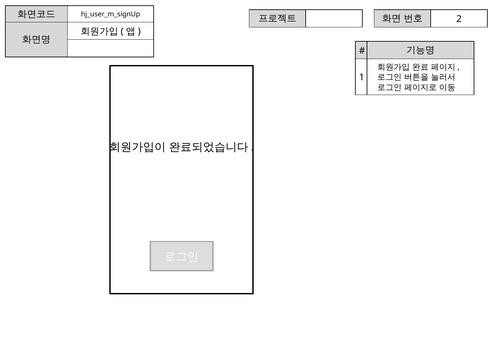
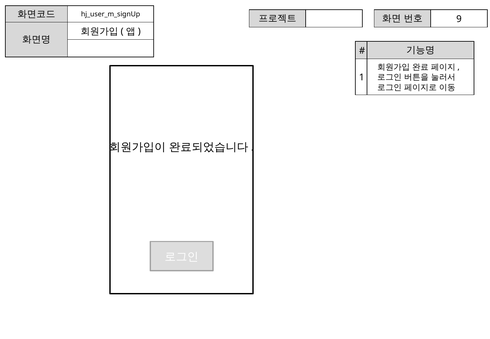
2: 2 -> 9 (459, 19)
